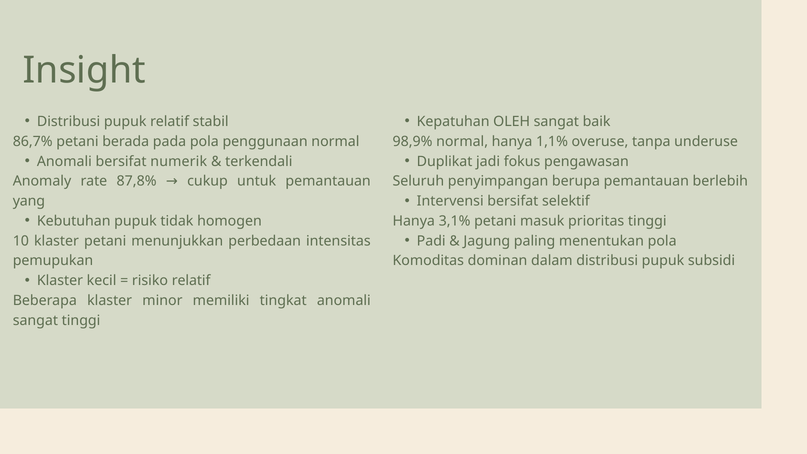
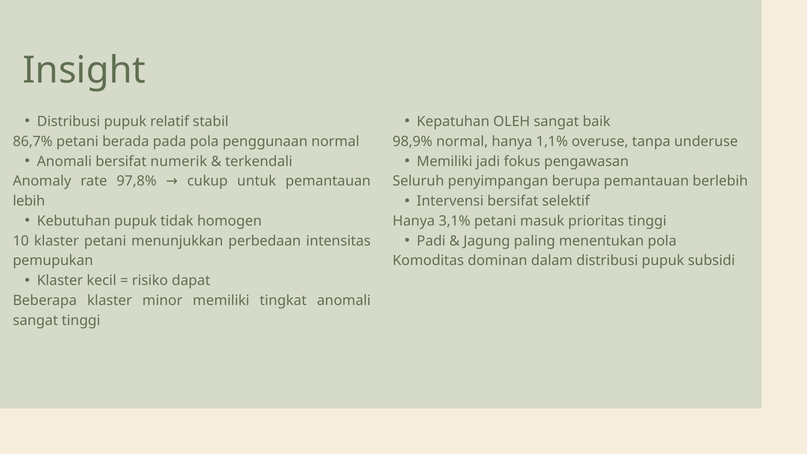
Duplikat: Duplikat -> Memiliki (445, 161)
87,8%: 87,8% -> 97,8% (137, 181)
yang: yang -> lebih (29, 201)
risiko relatif: relatif -> dapat (191, 281)
